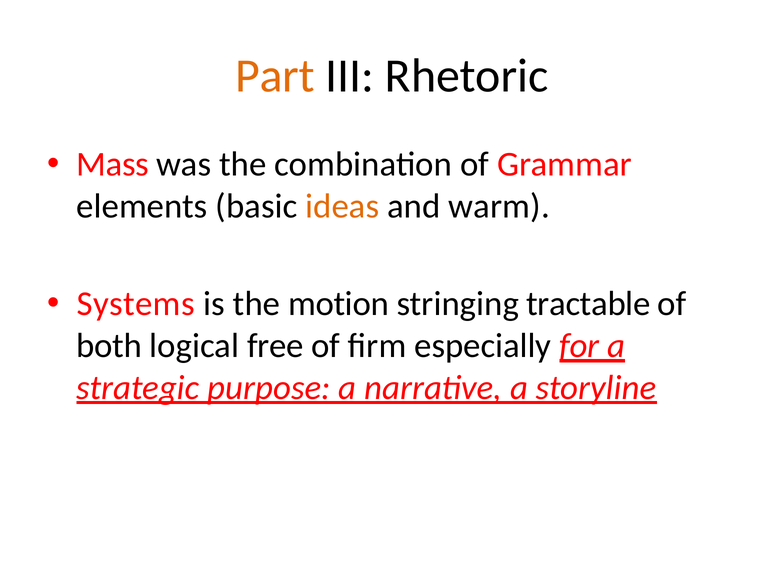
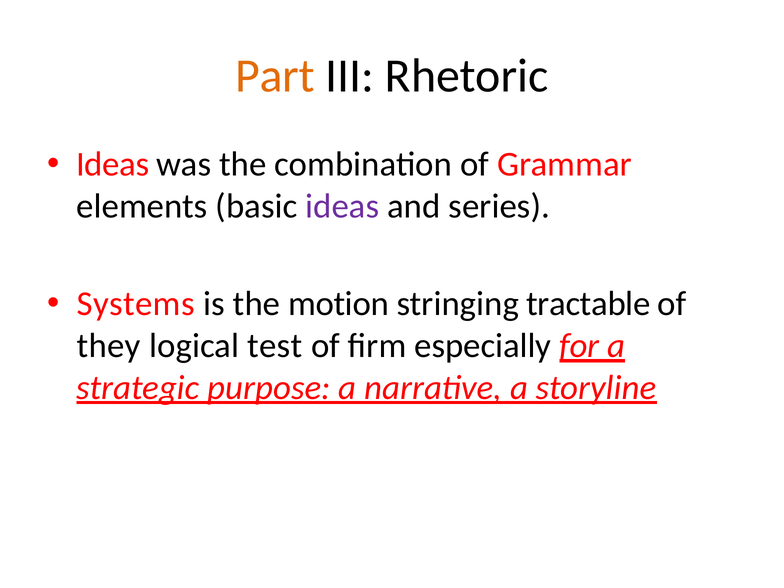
Mass: Mass -> Ideas (113, 164)
ideas colour: orange -> purple (342, 206)
warm: warm -> series (499, 206)
both: both -> they (109, 346)
free: free -> test (275, 346)
